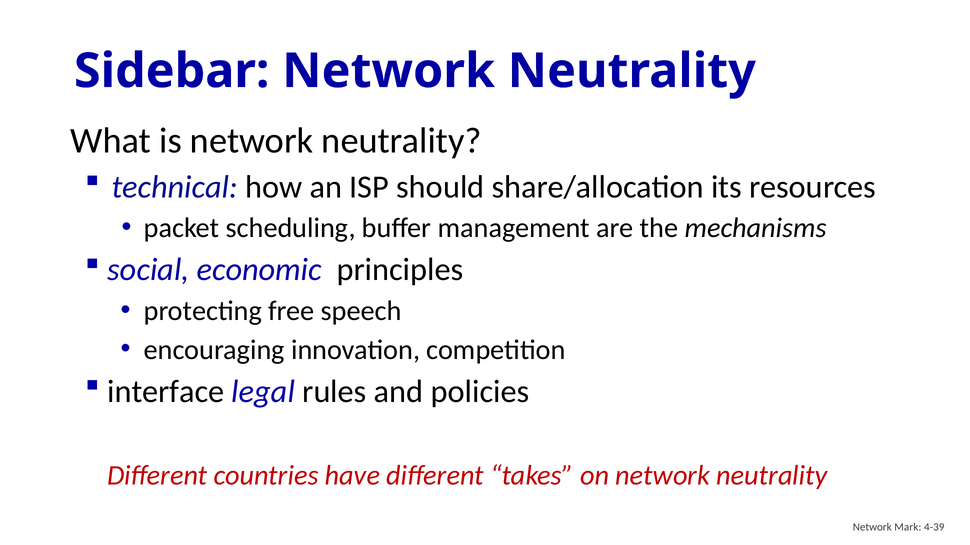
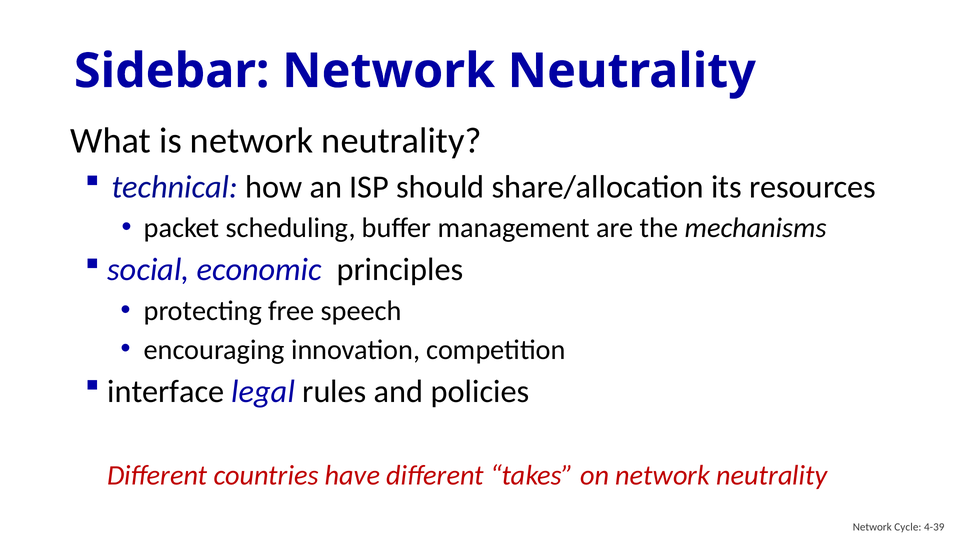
Mark: Mark -> Cycle (908, 528)
